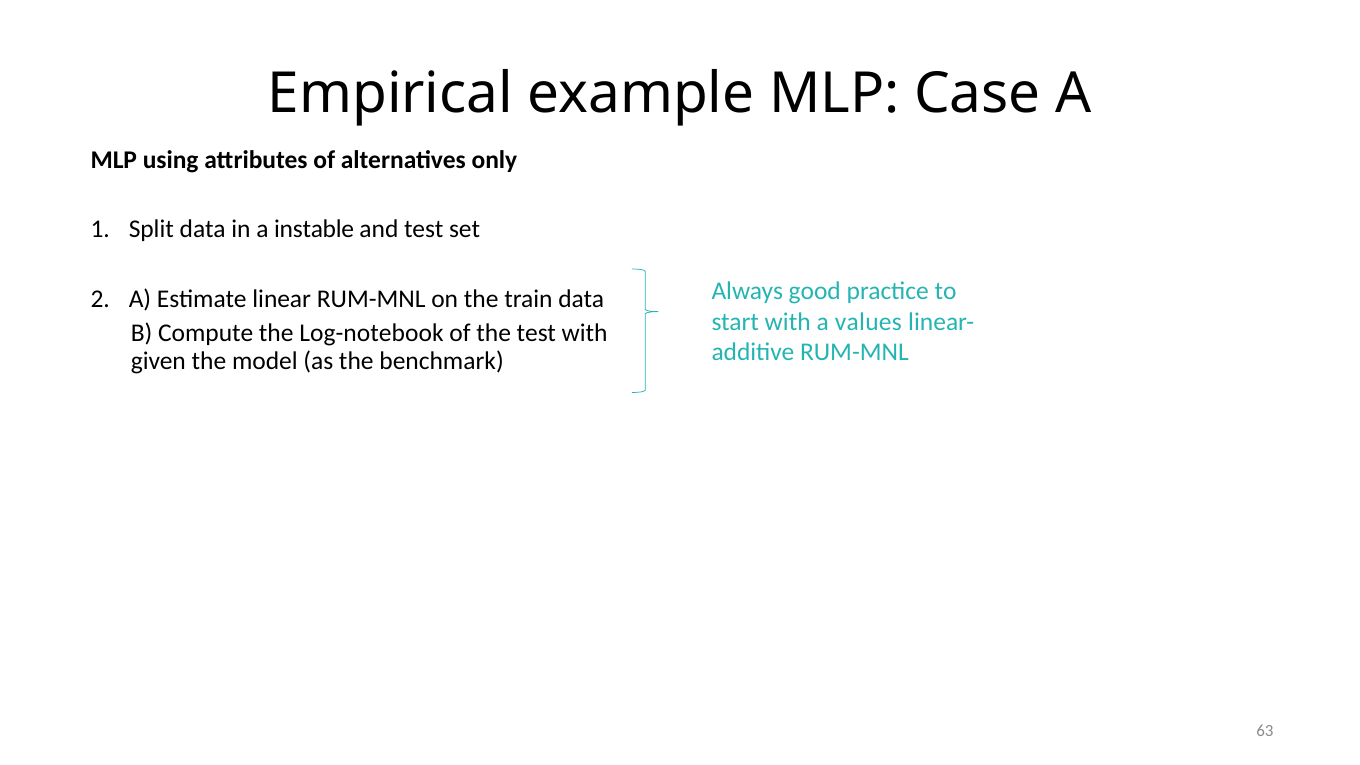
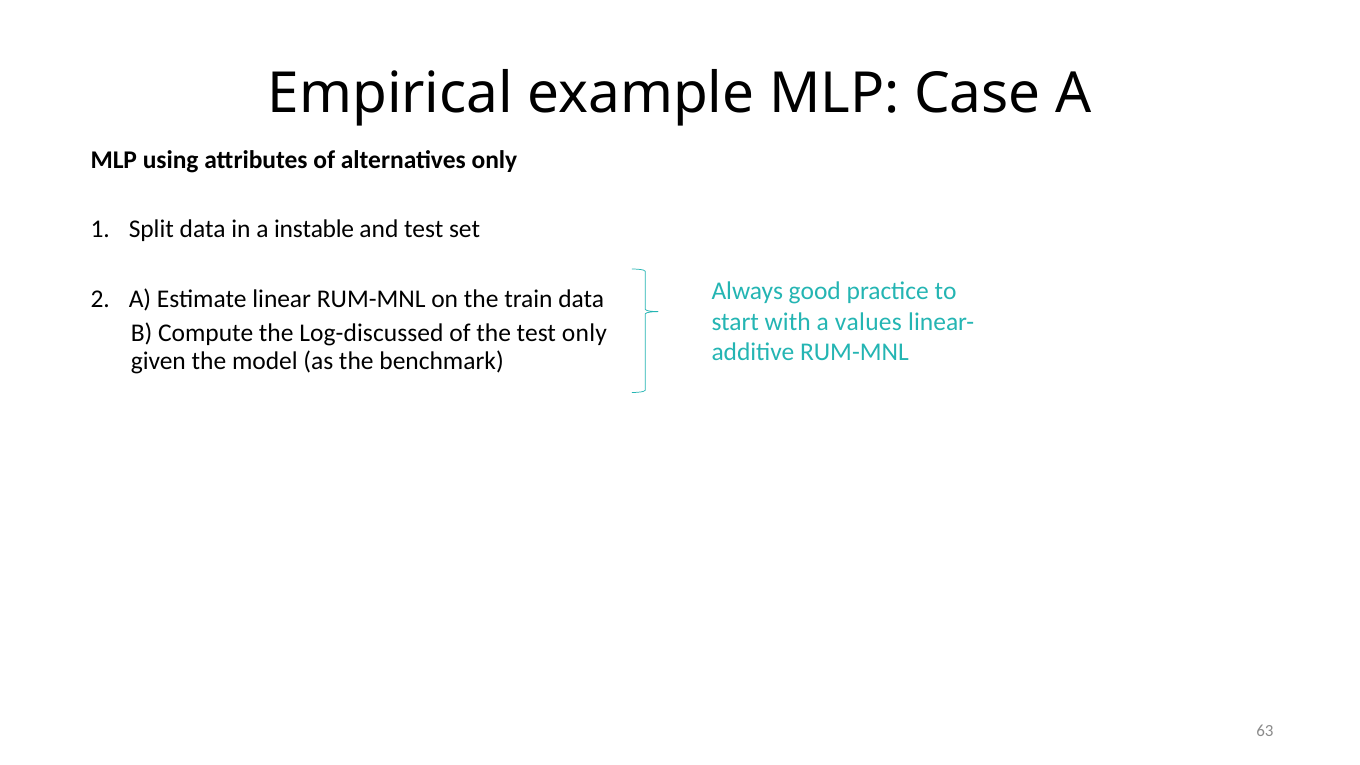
Log-notebook: Log-notebook -> Log-discussed (371, 333)
test with: with -> only (584, 333)
